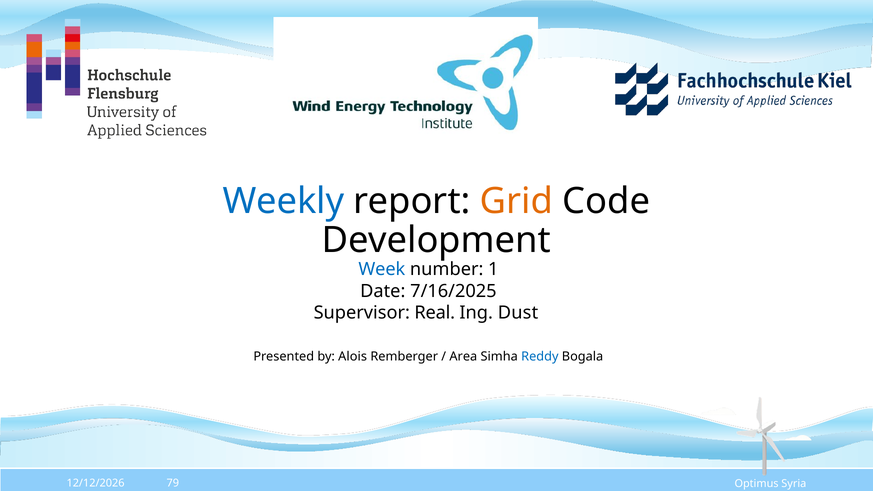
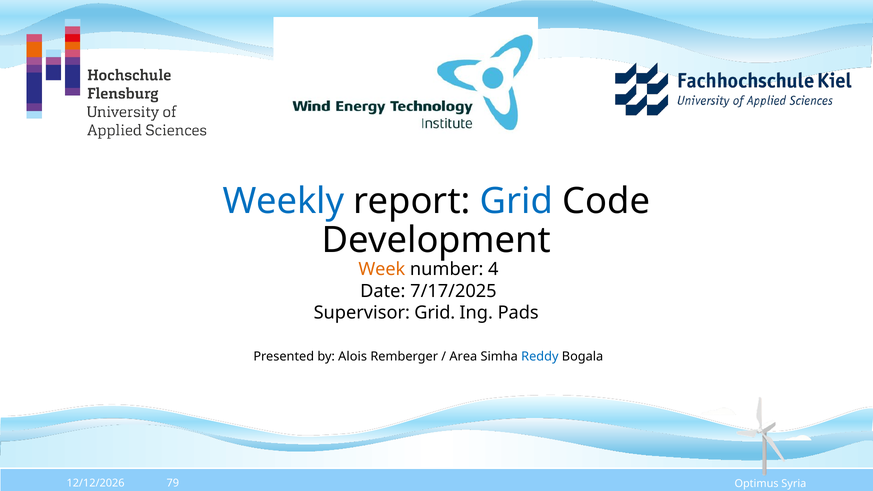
Grid colour: orange -> blue (516, 201)
Week colour: blue -> orange (382, 269)
1: 1 -> 4 (493, 269)
7/16/2025: 7/16/2025 -> 7/17/2025 (453, 291)
Supervisor Real: Real -> Grid (435, 313)
Dust: Dust -> Pads (518, 313)
